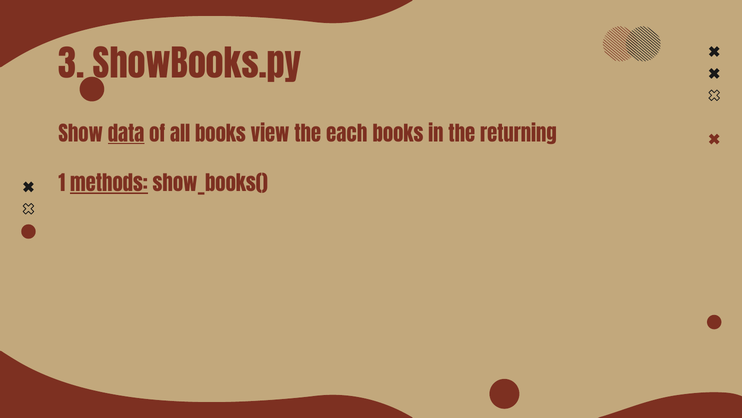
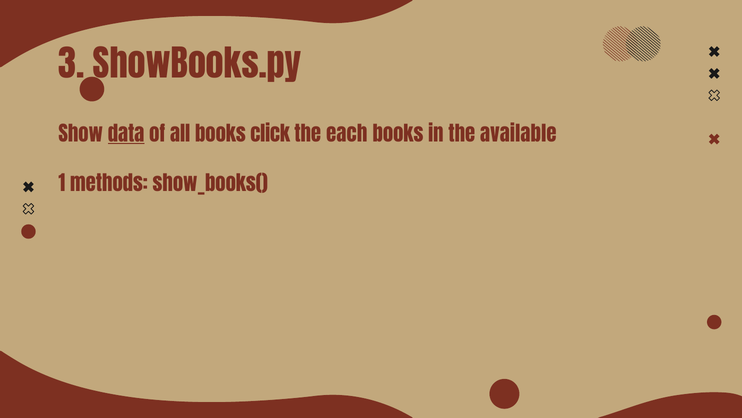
view: view -> click (270, 134)
returning: returning -> available (518, 134)
methods underline: present -> none (109, 184)
